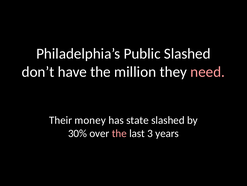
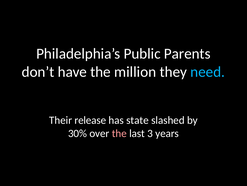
Public Slashed: Slashed -> Parents (187, 53)
need colour: pink -> light blue (208, 72)
money: money -> release (90, 120)
